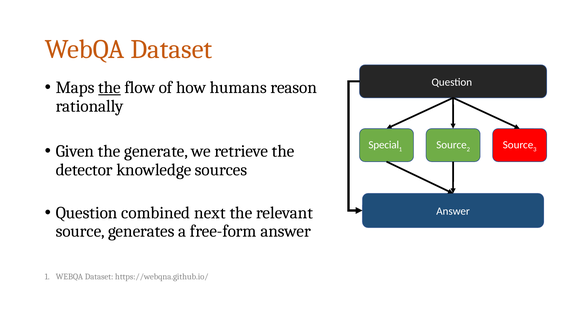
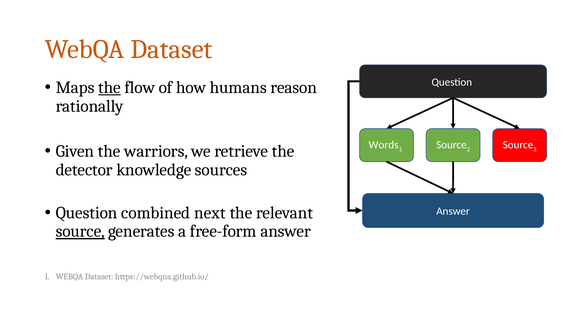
Special: Special -> Words (384, 145)
generate: generate -> warriors (156, 151)
source underline: none -> present (80, 231)
